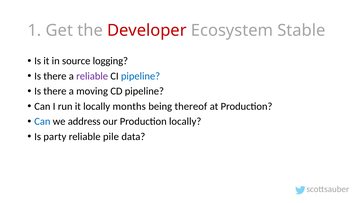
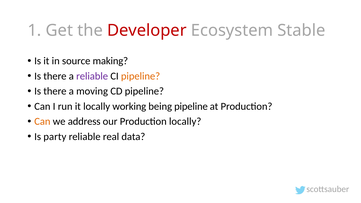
logging: logging -> making (110, 61)
pipeline colour: blue -> orange (141, 76)
months: months -> working (129, 106)
being thereof: thereof -> pipeline (191, 106)
Can colour: blue -> orange (42, 121)
pile: pile -> real (111, 137)
